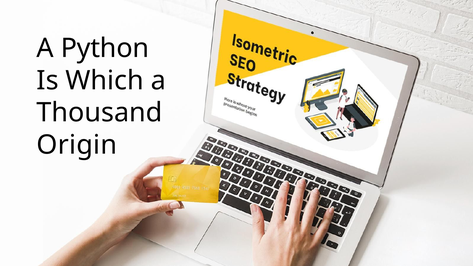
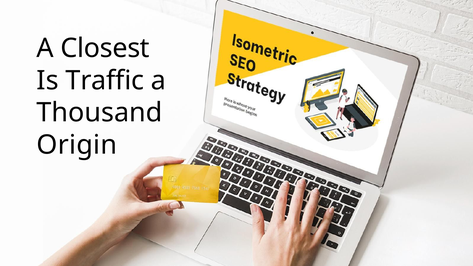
Python: Python -> Closest (105, 48)
Which: Which -> Traffic (105, 80)
